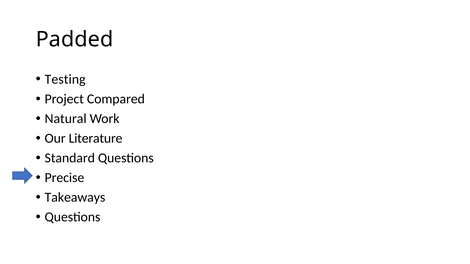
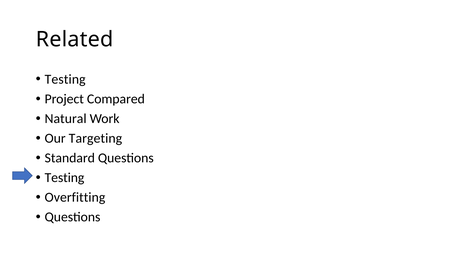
Padded: Padded -> Related (75, 39)
Literature: Literature -> Targeting (95, 139)
Precise: Precise -> Testing (64, 178)
Takeaways: Takeaways -> Overfitting (75, 198)
